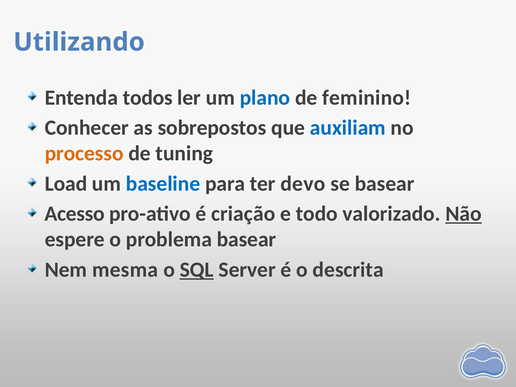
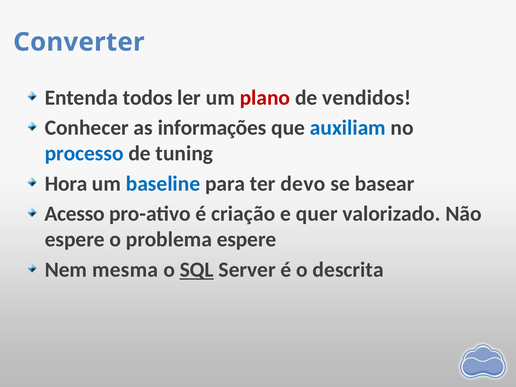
Utilizando: Utilizando -> Converter (79, 42)
plano colour: blue -> red (265, 98)
feminino: feminino -> vendidos (367, 98)
sobrepostos: sobrepostos -> informações (212, 128)
processo colour: orange -> blue (84, 154)
Load: Load -> Hora (66, 184)
todo: todo -> quer (317, 214)
Não underline: present -> none (464, 214)
problema basear: basear -> espere (247, 240)
